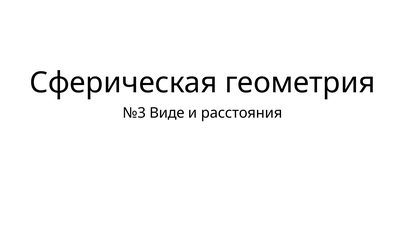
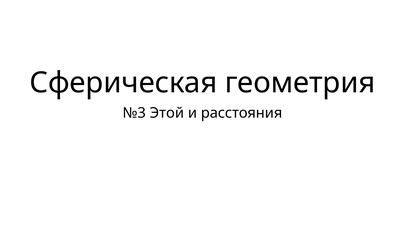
Виде: Виде -> Этой (167, 113)
